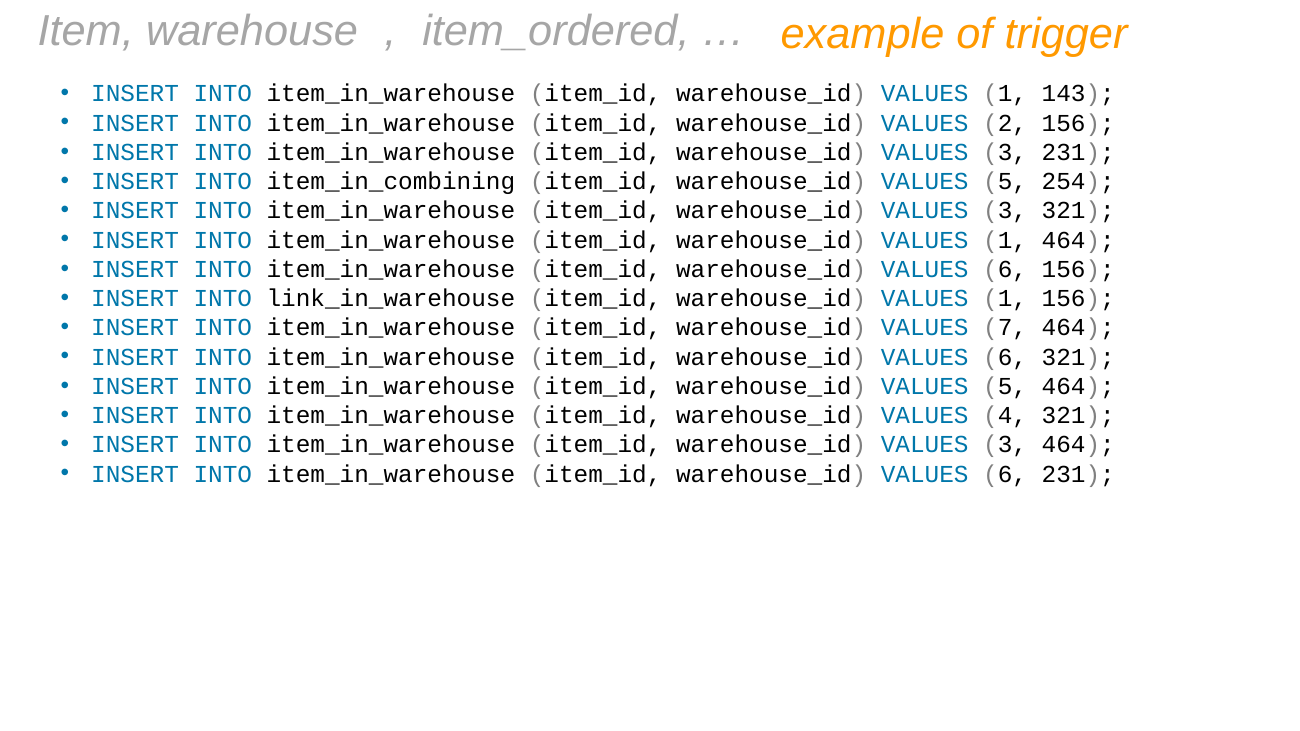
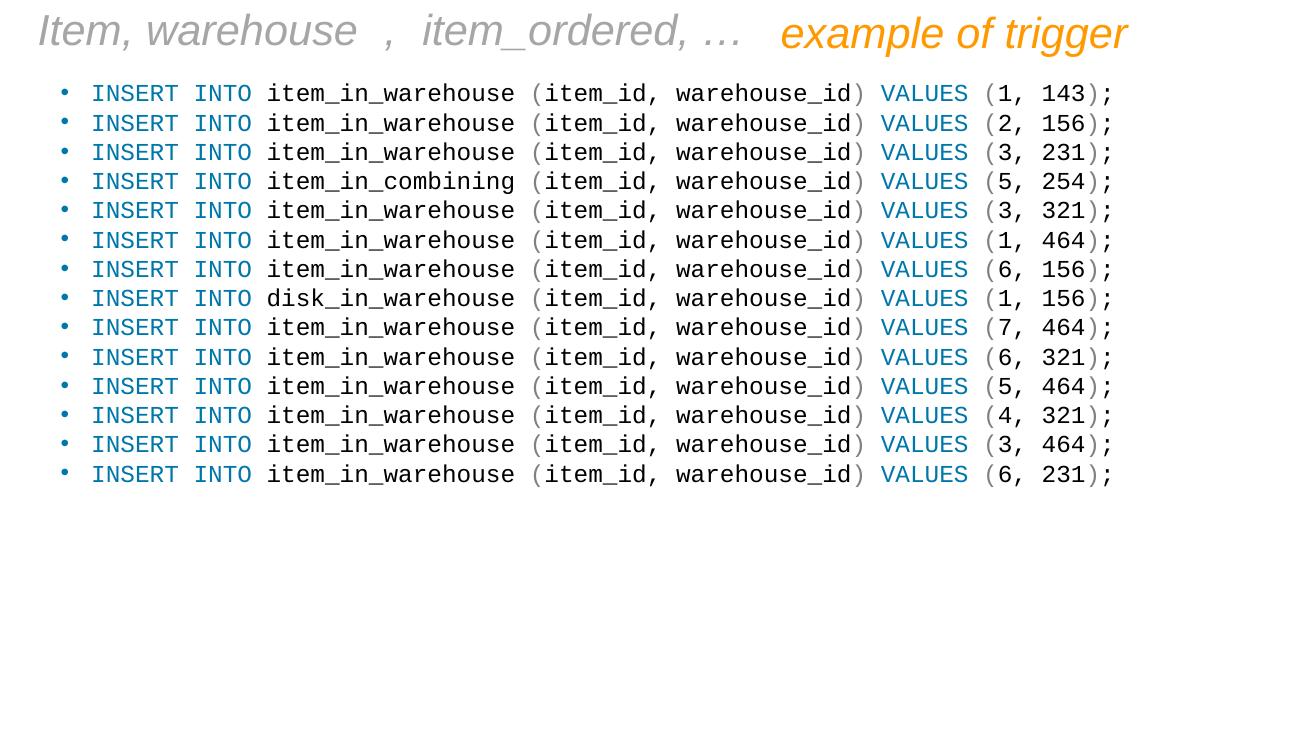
link_in_warehouse: link_in_warehouse -> disk_in_warehouse (391, 299)
